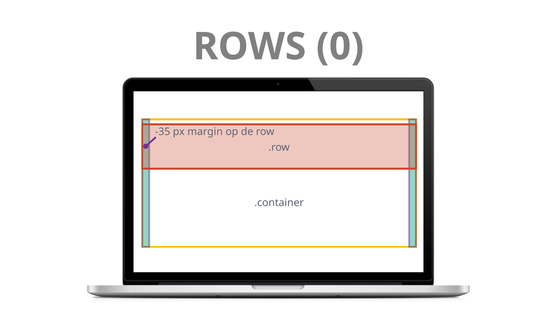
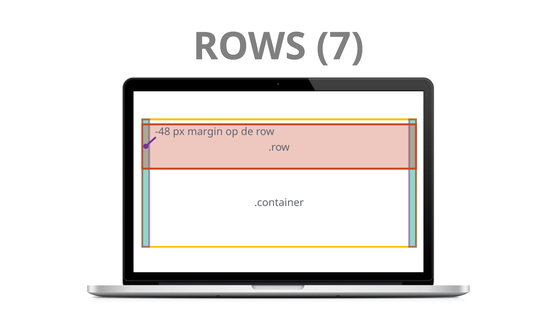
0: 0 -> 7 (340, 47)
-35: -35 -> -48 (163, 132)
